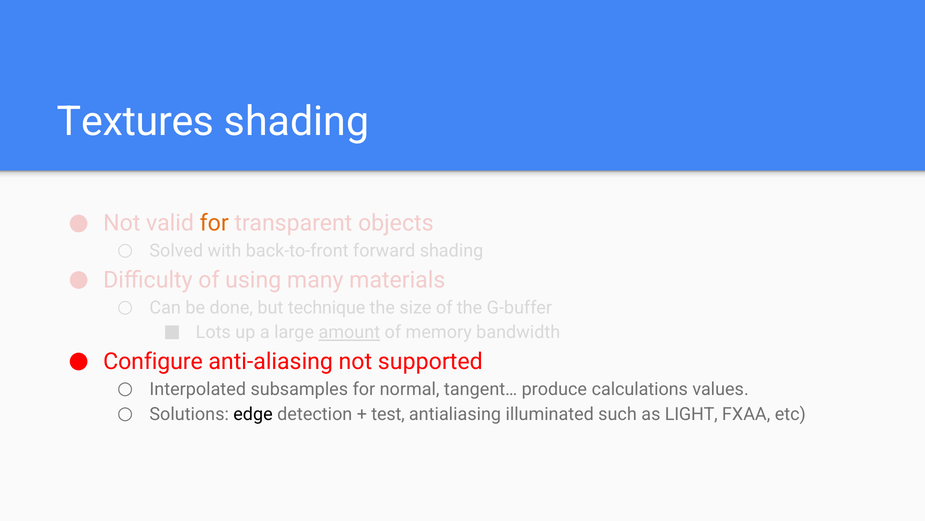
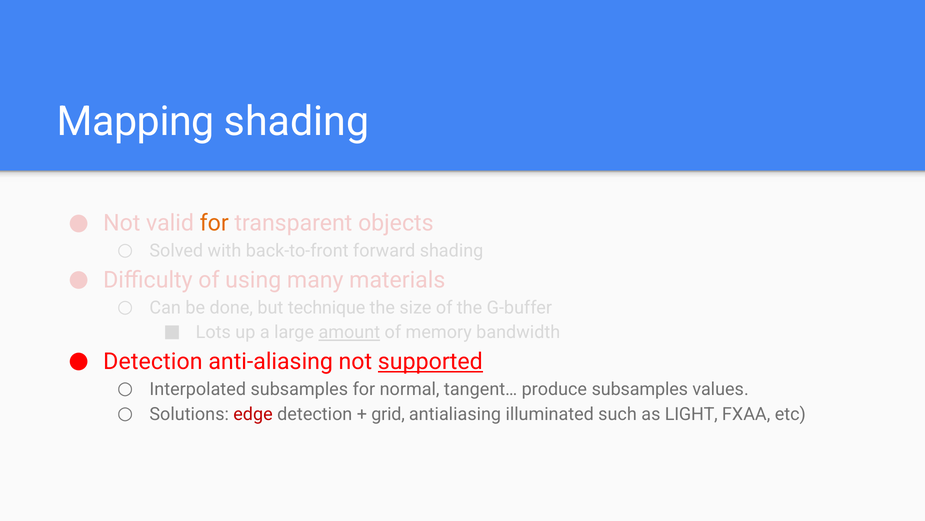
Textures: Textures -> Mapping (136, 121)
Configure: Configure -> Detection (153, 361)
supported underline: none -> present (430, 361)
produce calculations: calculations -> subsamples (640, 389)
edge colour: black -> red (253, 414)
test: test -> grid (388, 414)
